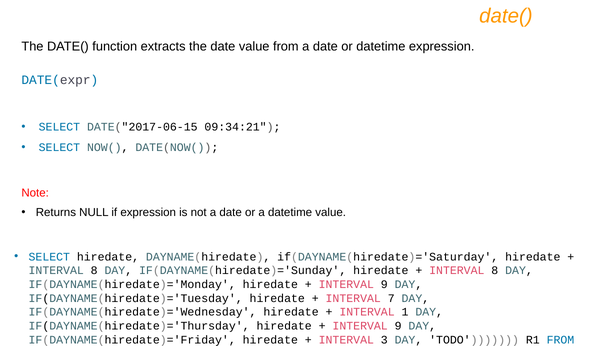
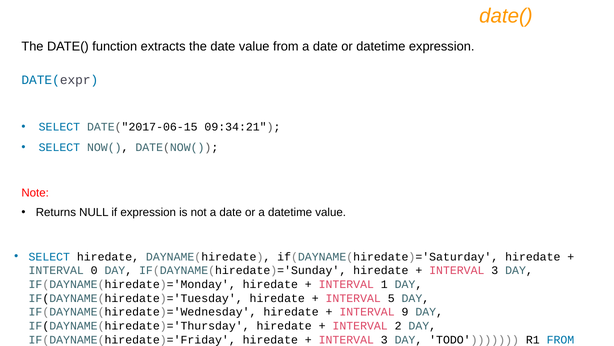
8: 8 -> 0 (94, 270)
8: 8 -> 3 (495, 270)
9: 9 -> 1 (384, 284)
7: 7 -> 5 (391, 298)
1: 1 -> 9 (405, 312)
9: 9 -> 2 (398, 325)
